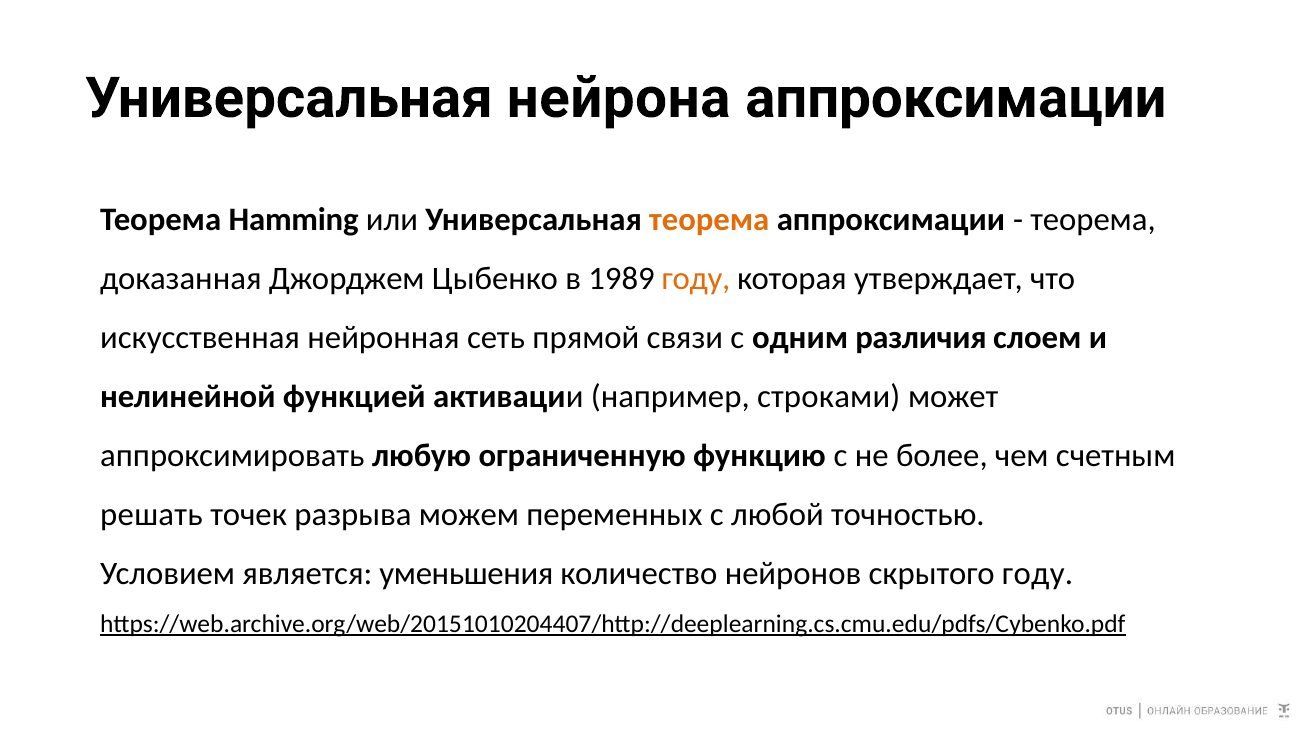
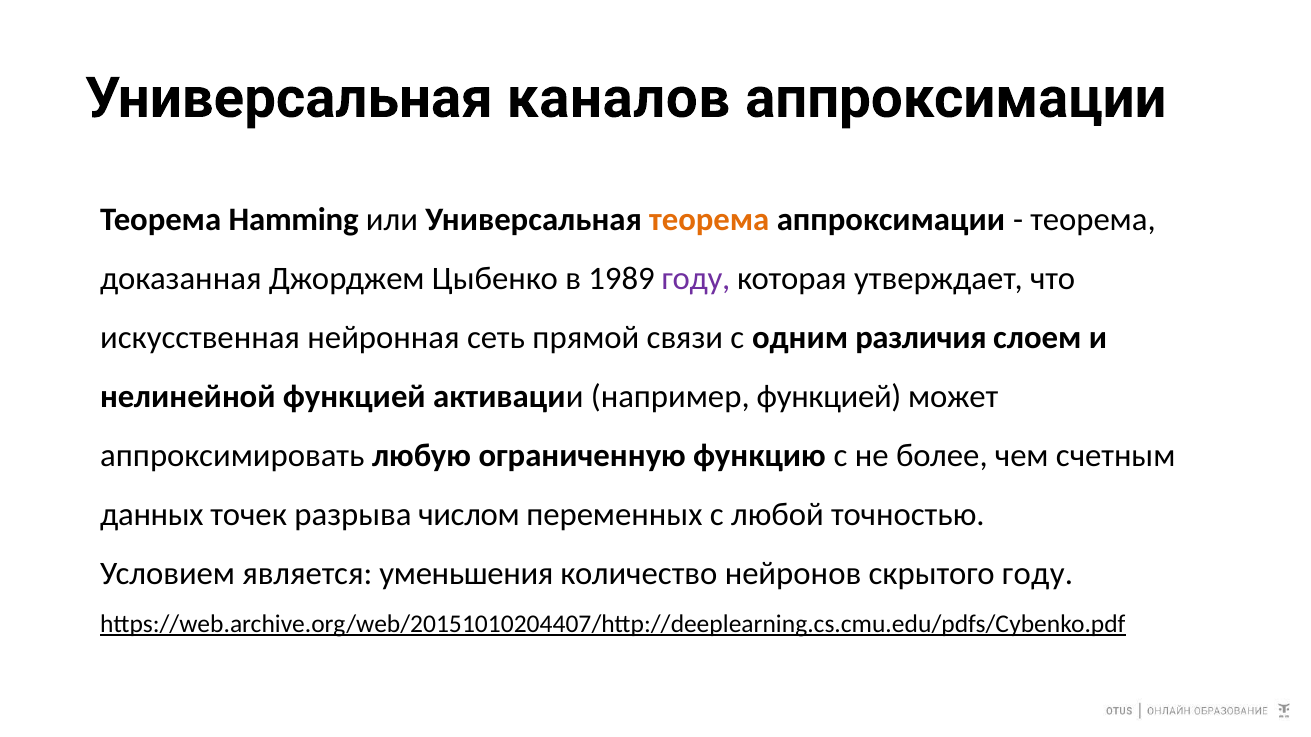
нейрона: нейрона -> каналов (619, 98)
году colour: orange -> purple (696, 279)
например строками: строками -> функцией (829, 397)
решать: решать -> данных (152, 515)
можем: можем -> числом (469, 515)
